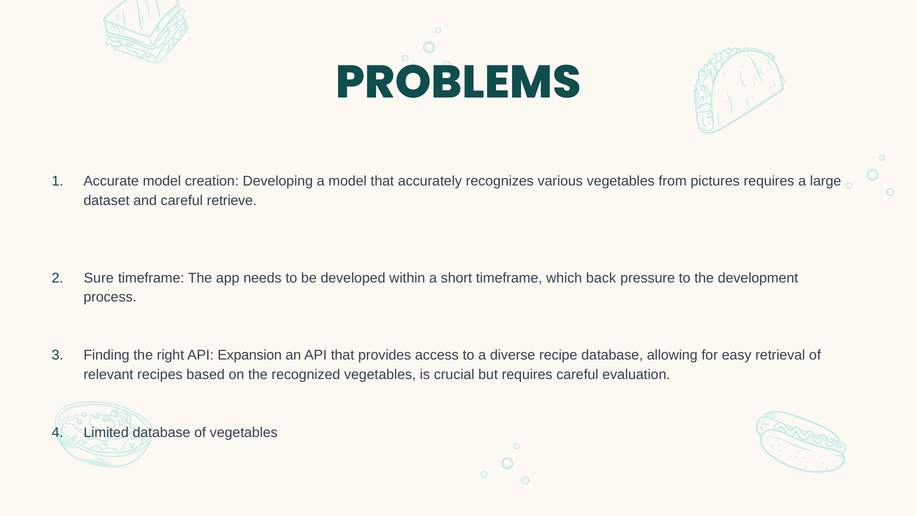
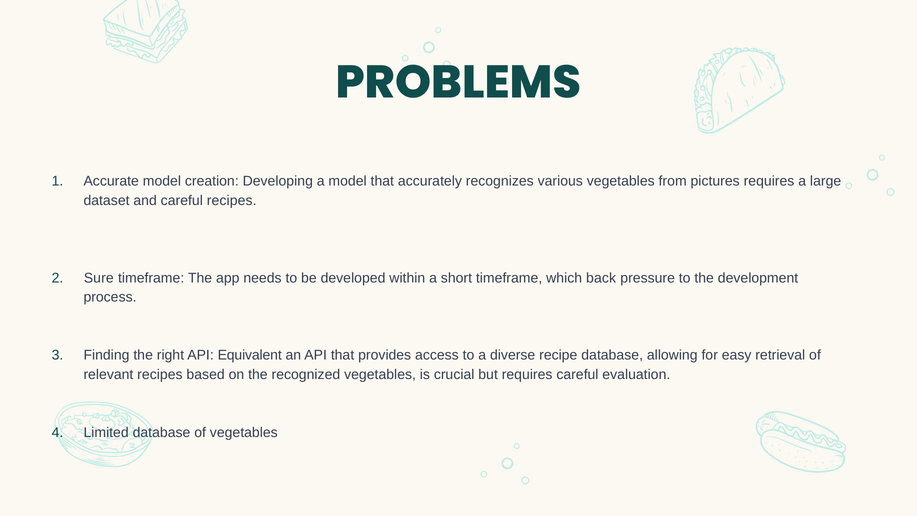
careful retrieve: retrieve -> recipes (232, 201)
Expansion: Expansion -> Equivalent (250, 355)
